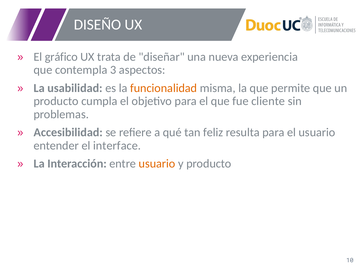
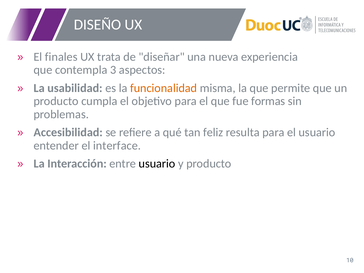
gráfico: gráfico -> finales (61, 57)
cliente: cliente -> formas (268, 101)
usuario colour: orange -> black (157, 164)
